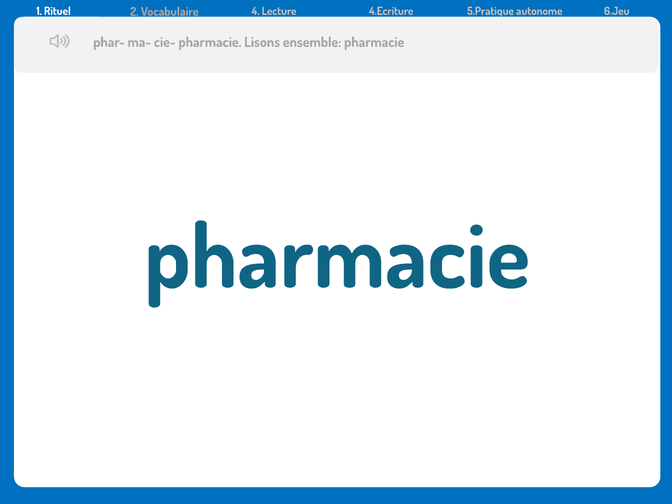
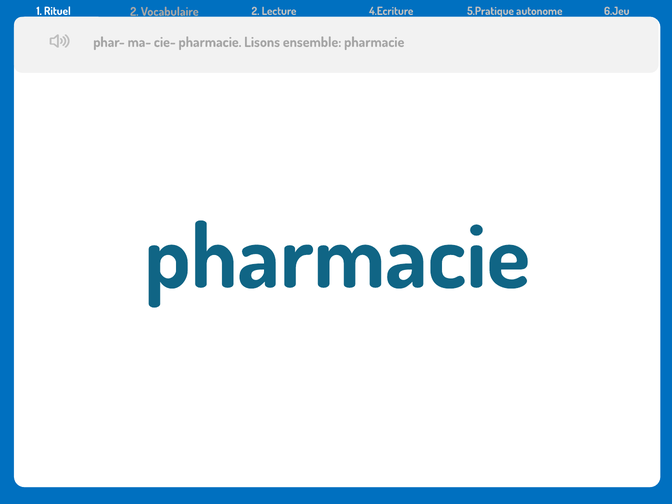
Vocabulaire 4: 4 -> 2 (255, 11)
